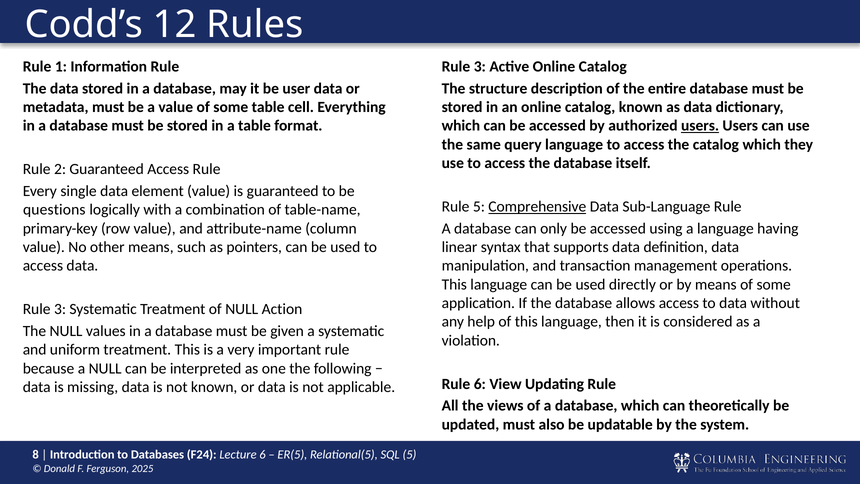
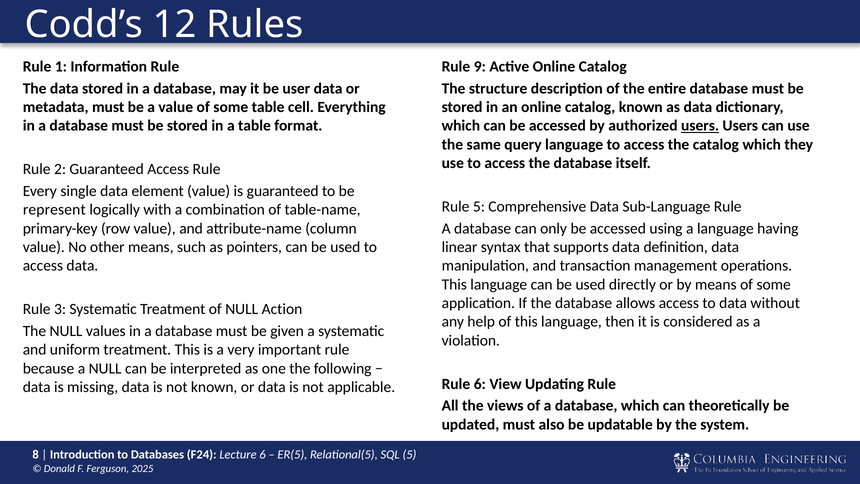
3: 3 -> 9 (480, 67)
Comprehensive underline: present -> none (537, 207)
questions: questions -> represent (54, 210)
